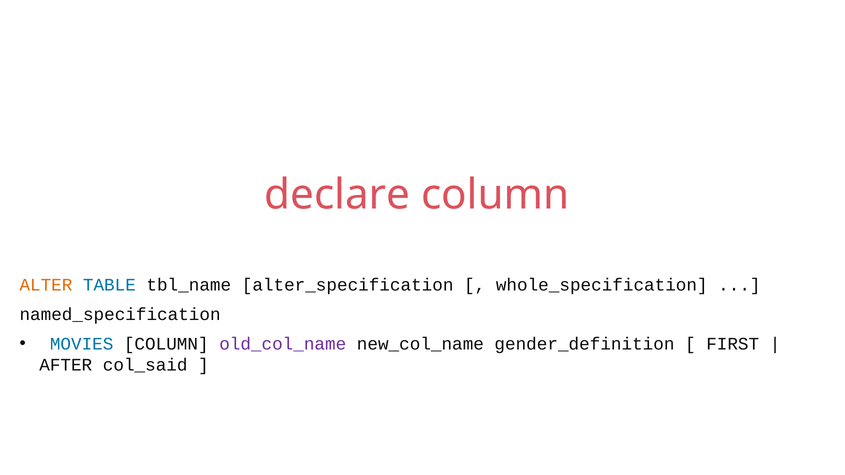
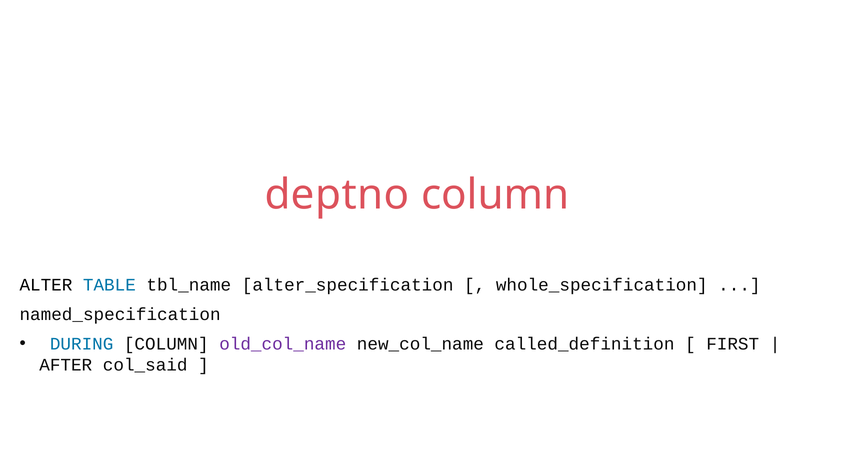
declare: declare -> deptno (337, 195)
ALTER colour: orange -> black (46, 285)
MOVIES: MOVIES -> DURING (82, 344)
gender_definition: gender_definition -> called_definition (584, 344)
